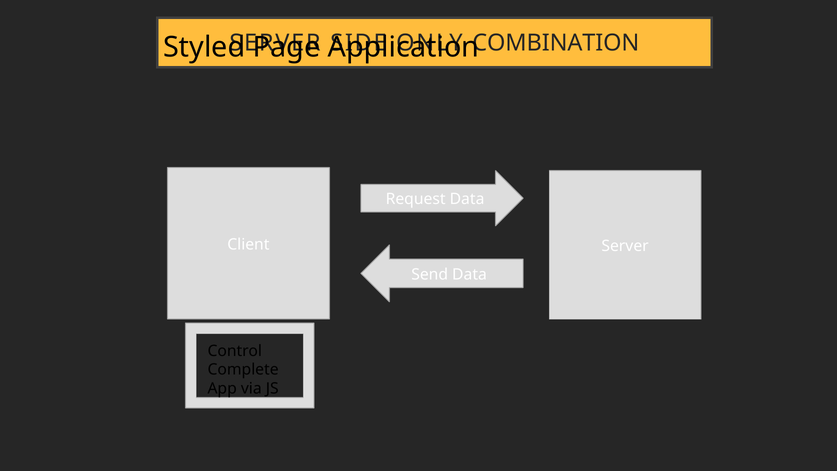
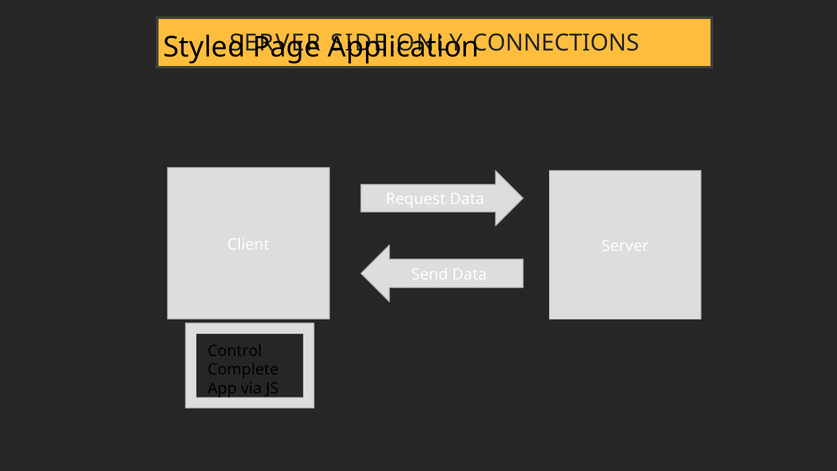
COMBINATION: COMBINATION -> CONNECTIONS (556, 43)
